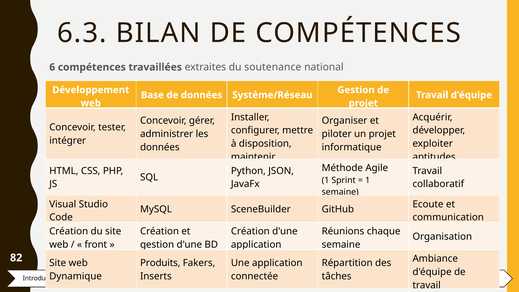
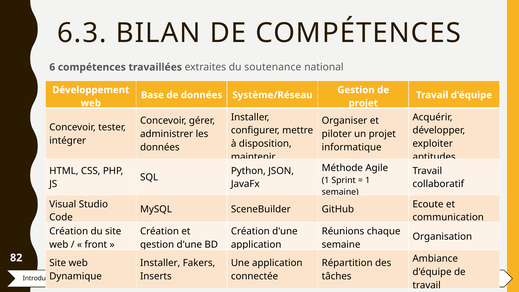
Produits: Produits -> Installer (160, 263)
